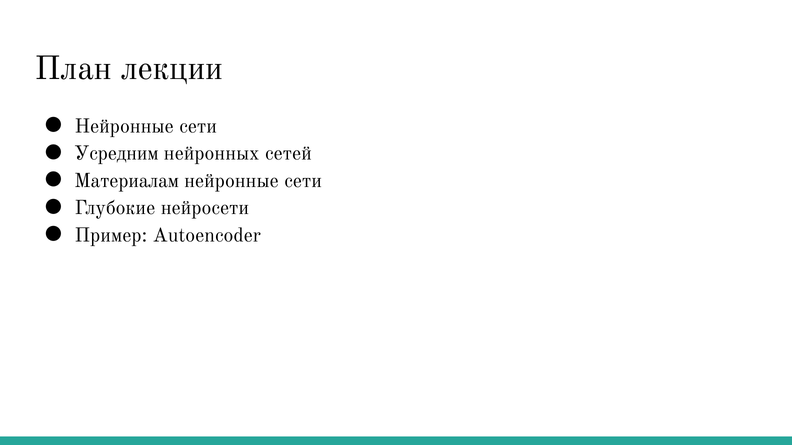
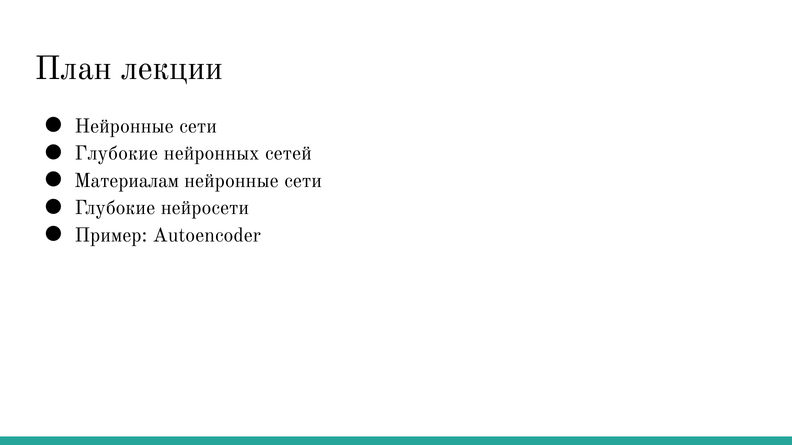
Усредним: Усредним -> Глубокие (116, 154)
